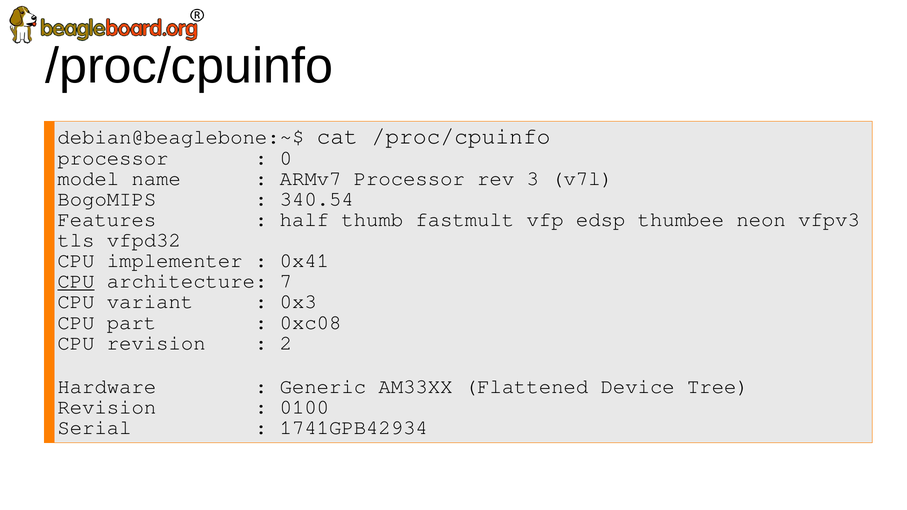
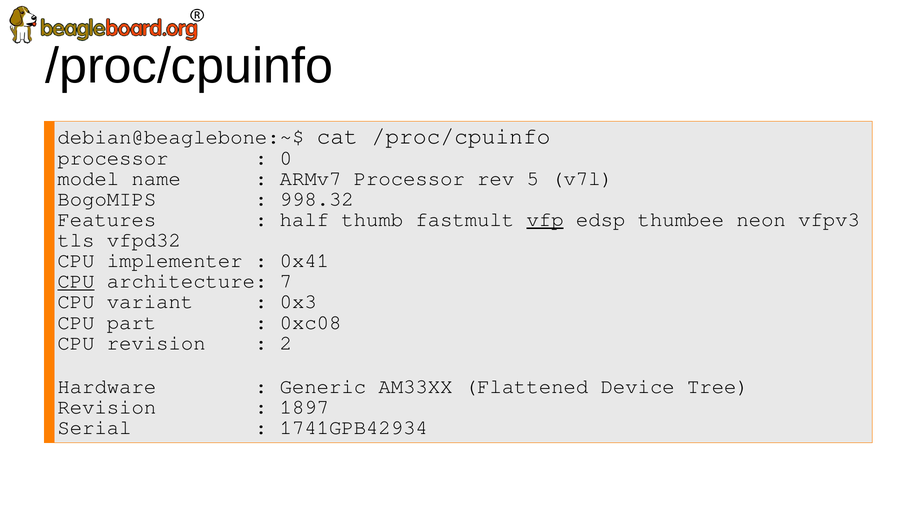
3: 3 -> 5 (533, 178)
340.54: 340.54 -> 998.32 (317, 199)
vfp underline: none -> present (545, 220)
0100: 0100 -> 1897 (304, 407)
